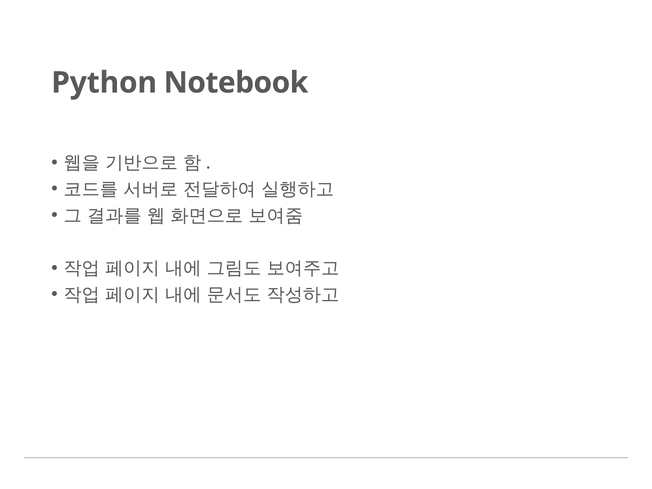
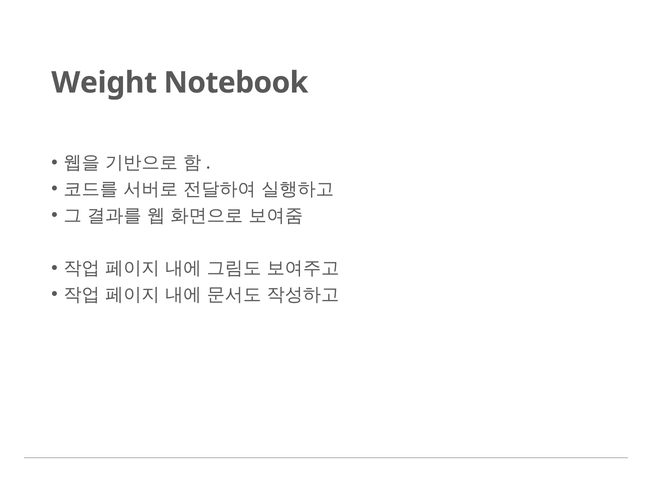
Python: Python -> Weight (104, 83)
